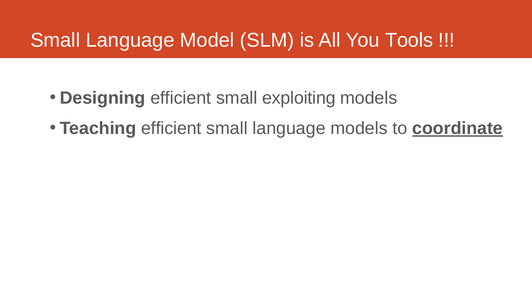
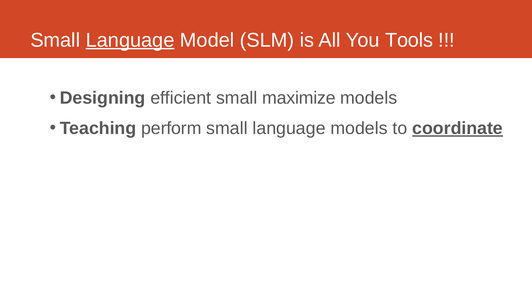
Language underline: none -> present (130, 40)
exploiting: exploiting -> maximize (299, 98)
Teaching efficient: efficient -> perform (171, 129)
